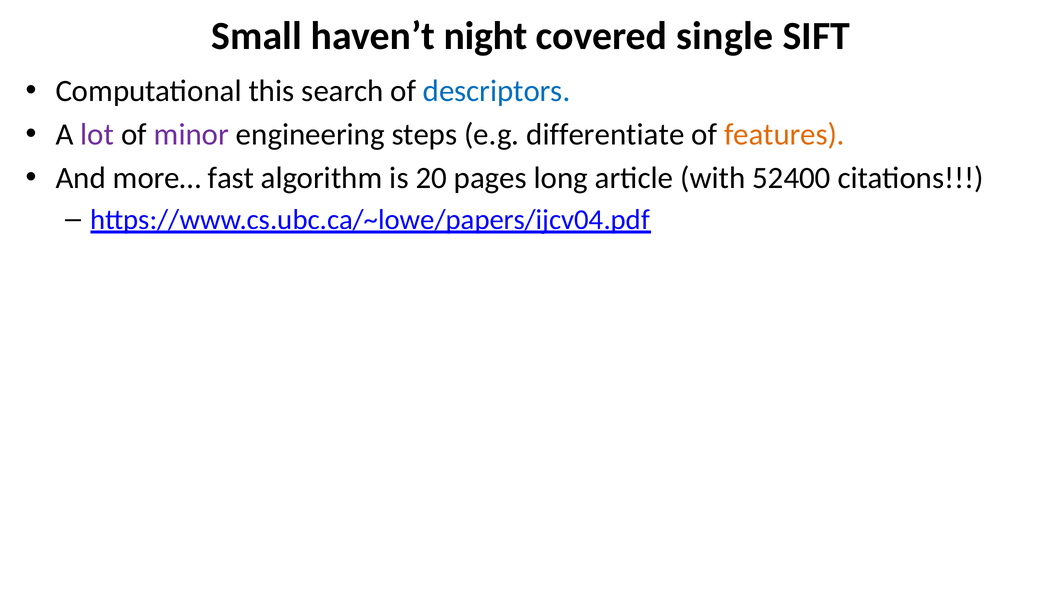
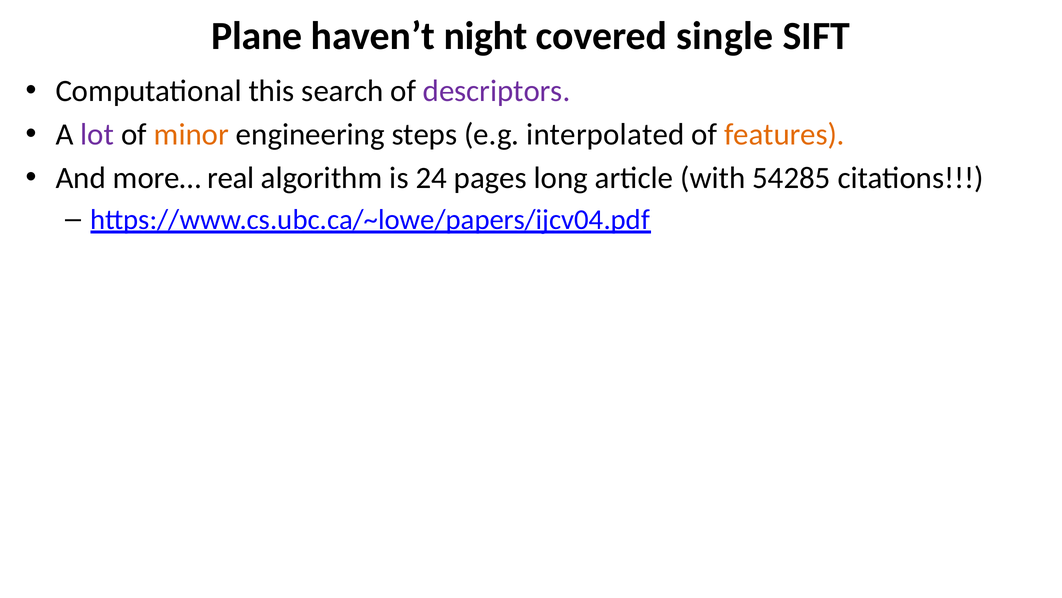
Small: Small -> Plane (257, 36)
descriptors colour: blue -> purple (497, 91)
minor colour: purple -> orange (191, 135)
differentiate: differentiate -> interpolated (605, 135)
fast: fast -> real (231, 178)
20: 20 -> 24 (431, 178)
52400: 52400 -> 54285 (791, 178)
